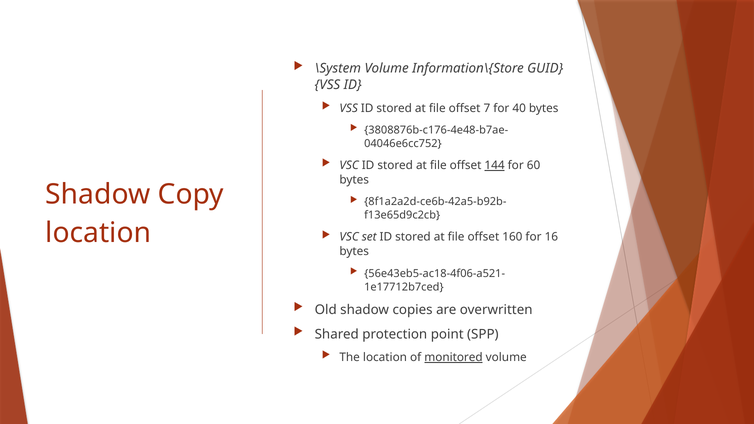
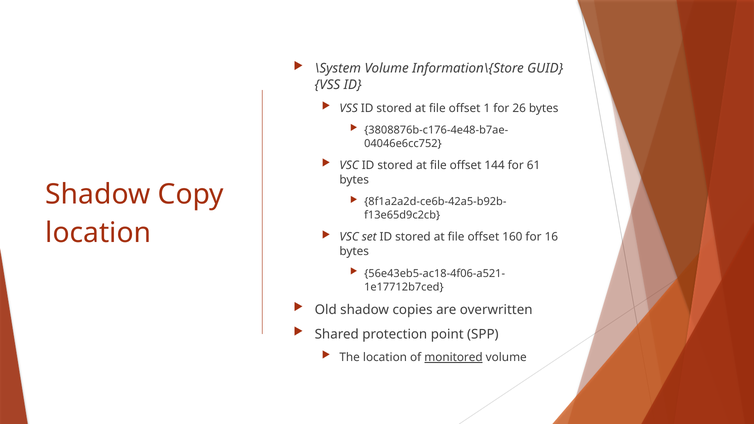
7: 7 -> 1 (487, 108)
40: 40 -> 26 (519, 108)
144 underline: present -> none (495, 165)
60: 60 -> 61 (534, 165)
